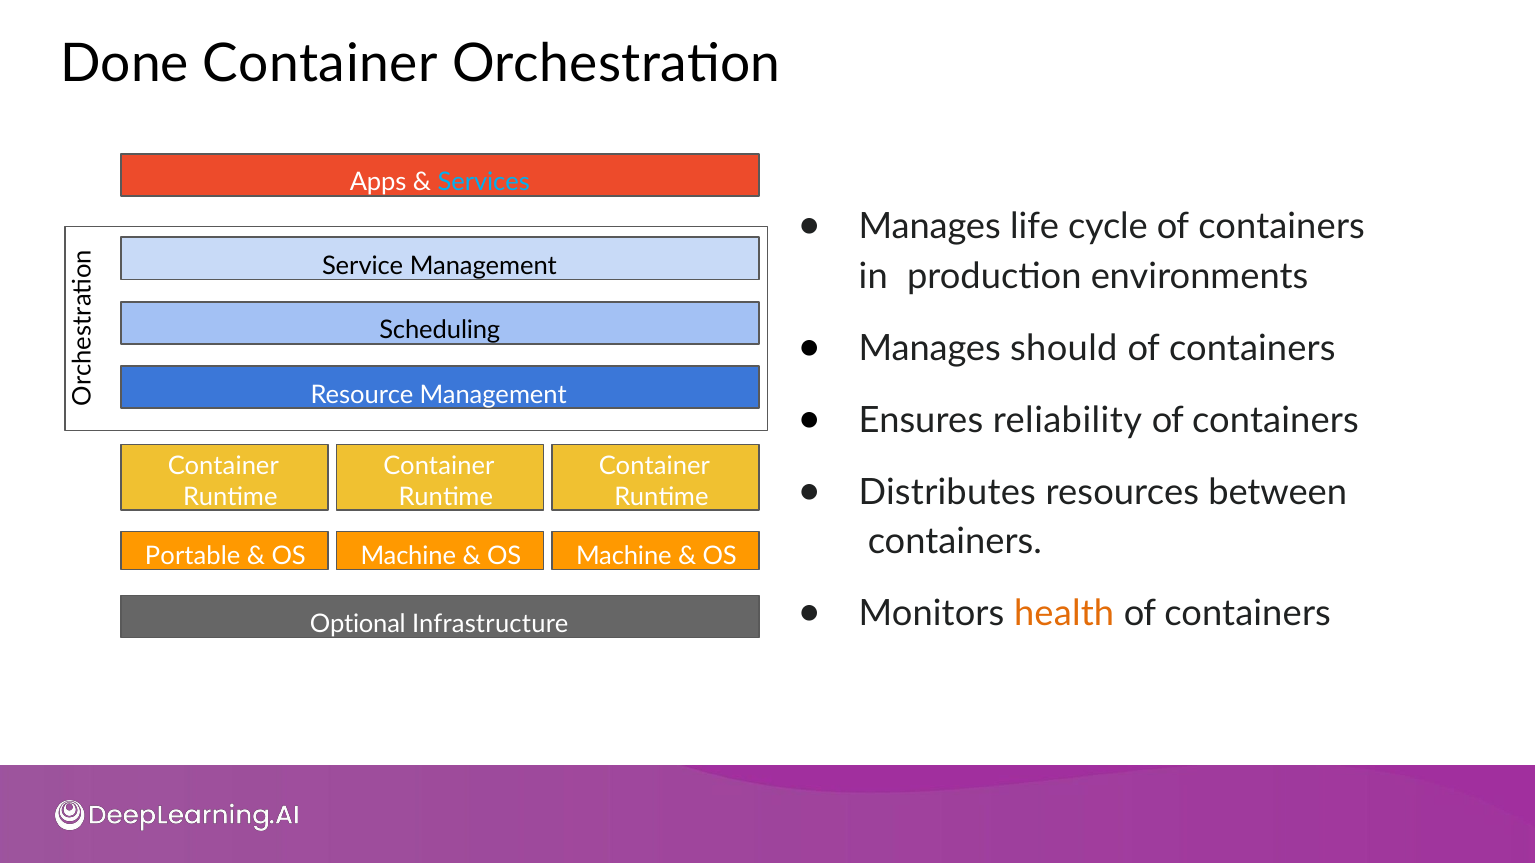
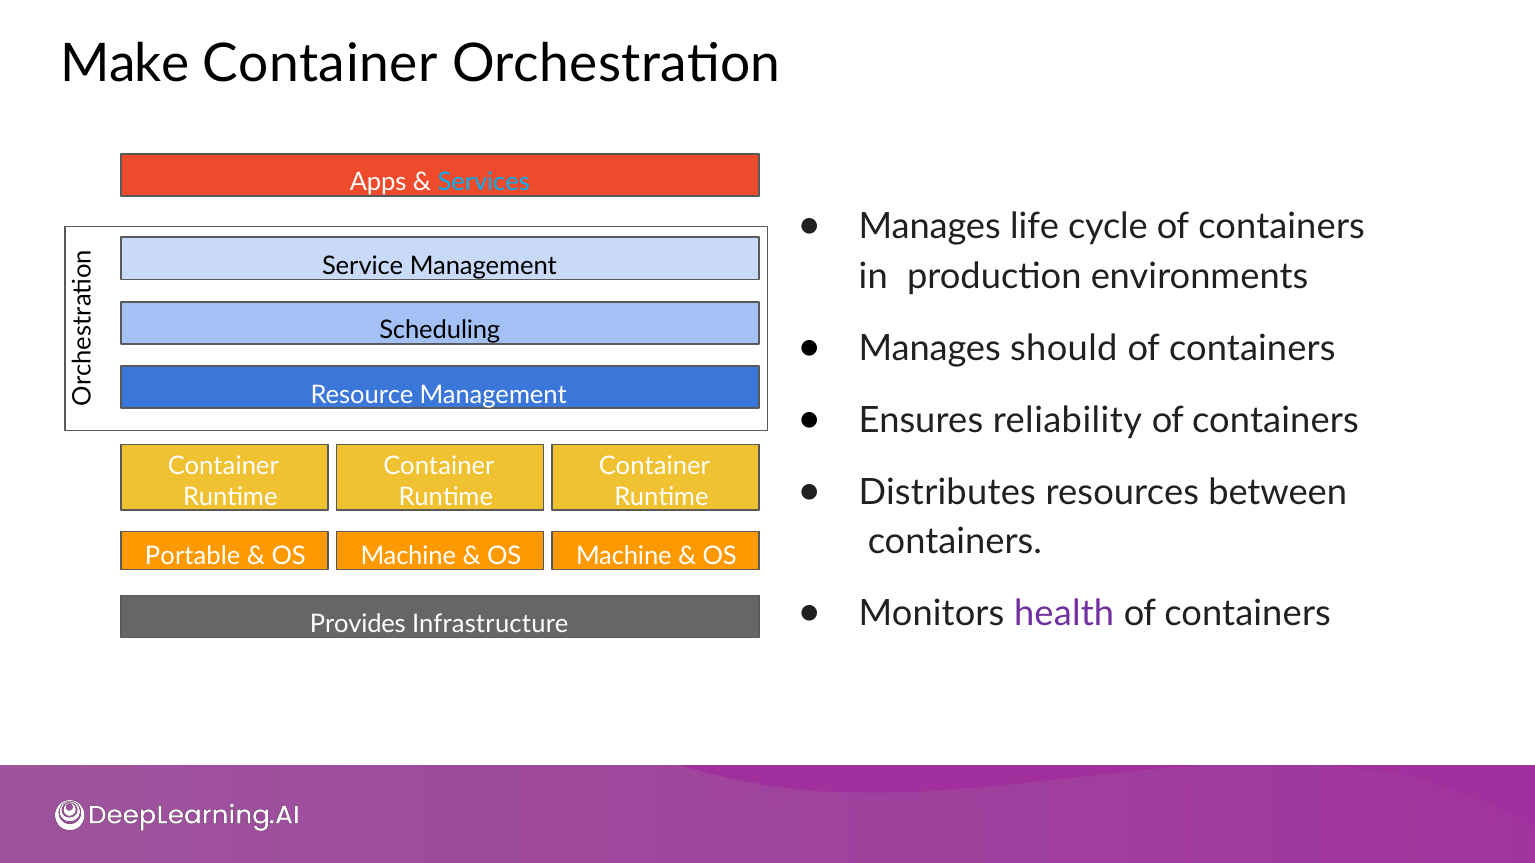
Done: Done -> Make (125, 64)
health colour: orange -> purple (1064, 613)
Optional: Optional -> Provides (358, 624)
